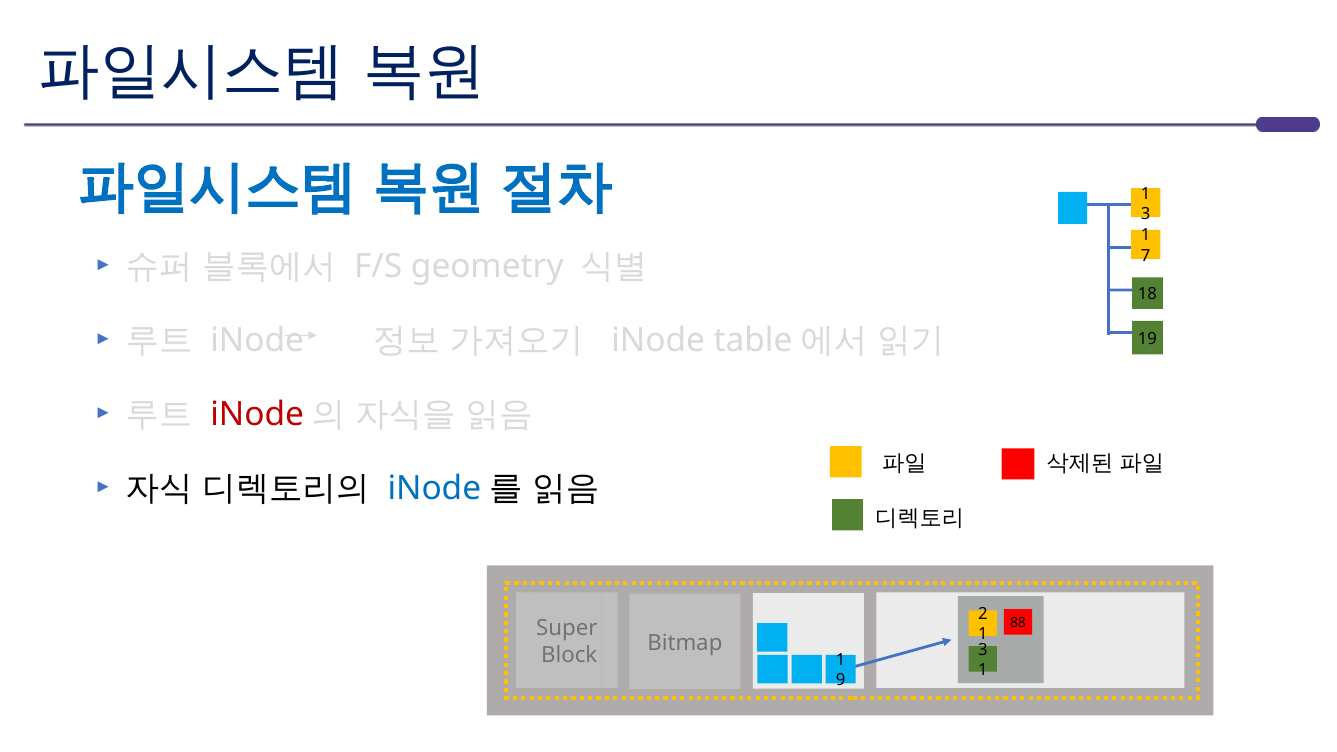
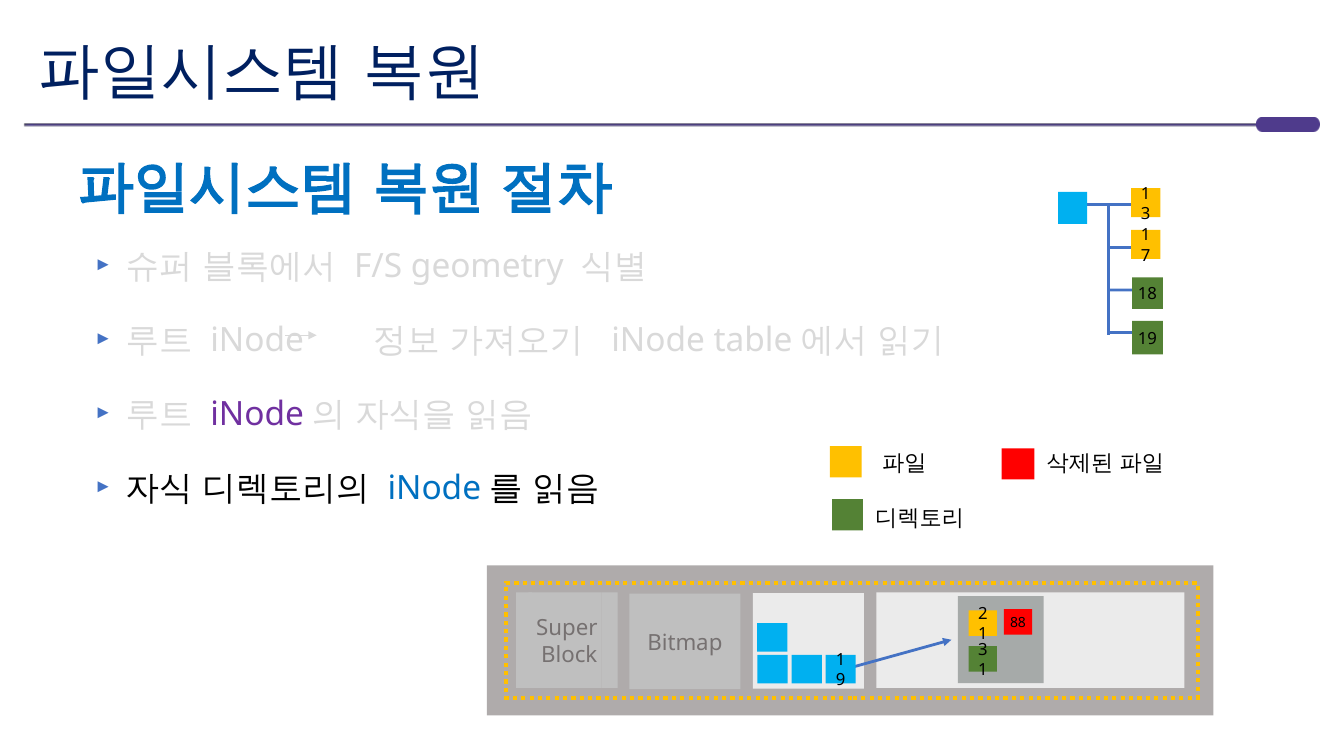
iNode colour: red -> purple (257, 414)
